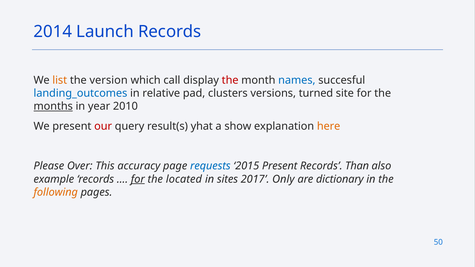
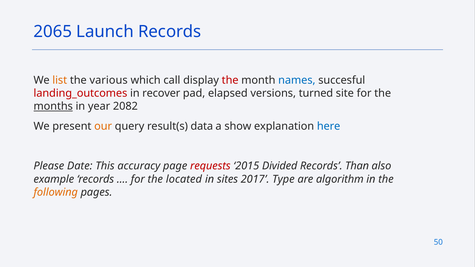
2014: 2014 -> 2065 (53, 32)
version: version -> various (109, 80)
landing_outcomes colour: blue -> red (80, 93)
relative: relative -> recover (161, 93)
clusters: clusters -> elapsed (228, 93)
2010: 2010 -> 2082 (125, 106)
our colour: red -> orange (103, 126)
yhat: yhat -> data (202, 126)
here colour: orange -> blue (329, 126)
Over: Over -> Date (80, 166)
requests colour: blue -> red (210, 166)
2015 Present: Present -> Divided (280, 166)
for underline: present -> none (138, 179)
Only: Only -> Type (283, 179)
dictionary: dictionary -> algorithm (340, 179)
